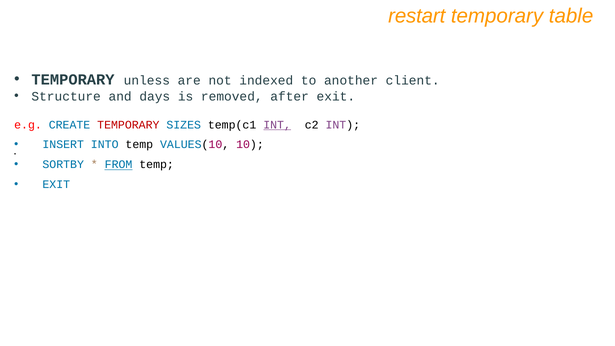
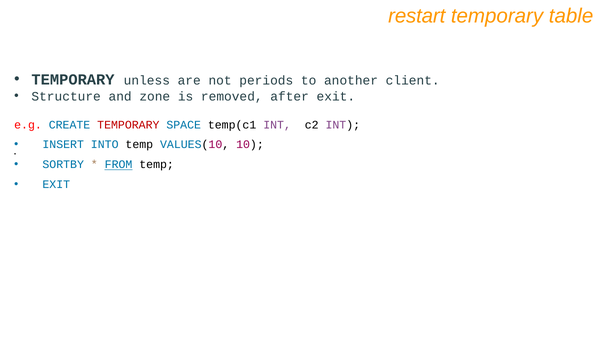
indexed: indexed -> periods (266, 80)
days: days -> zone (155, 96)
SIZES: SIZES -> SPACE (184, 125)
INT underline: present -> none (277, 125)
